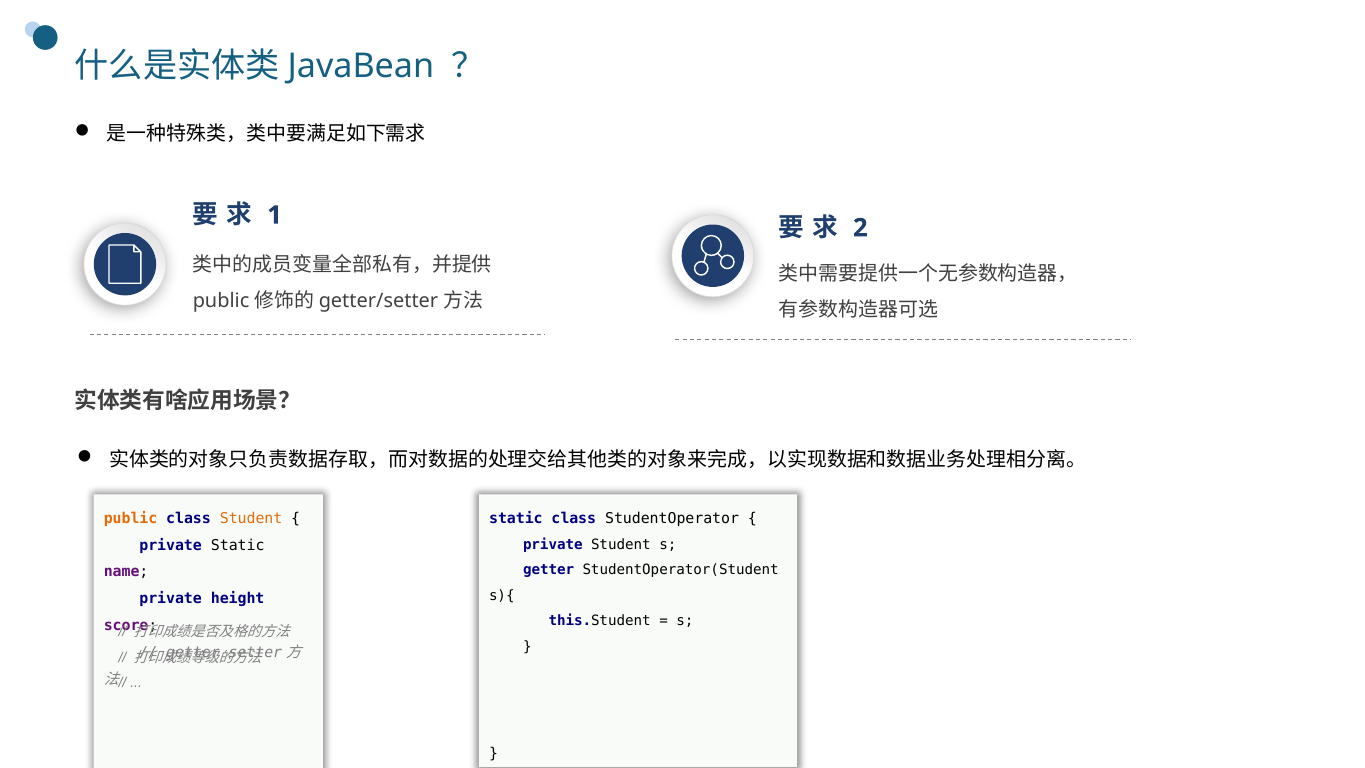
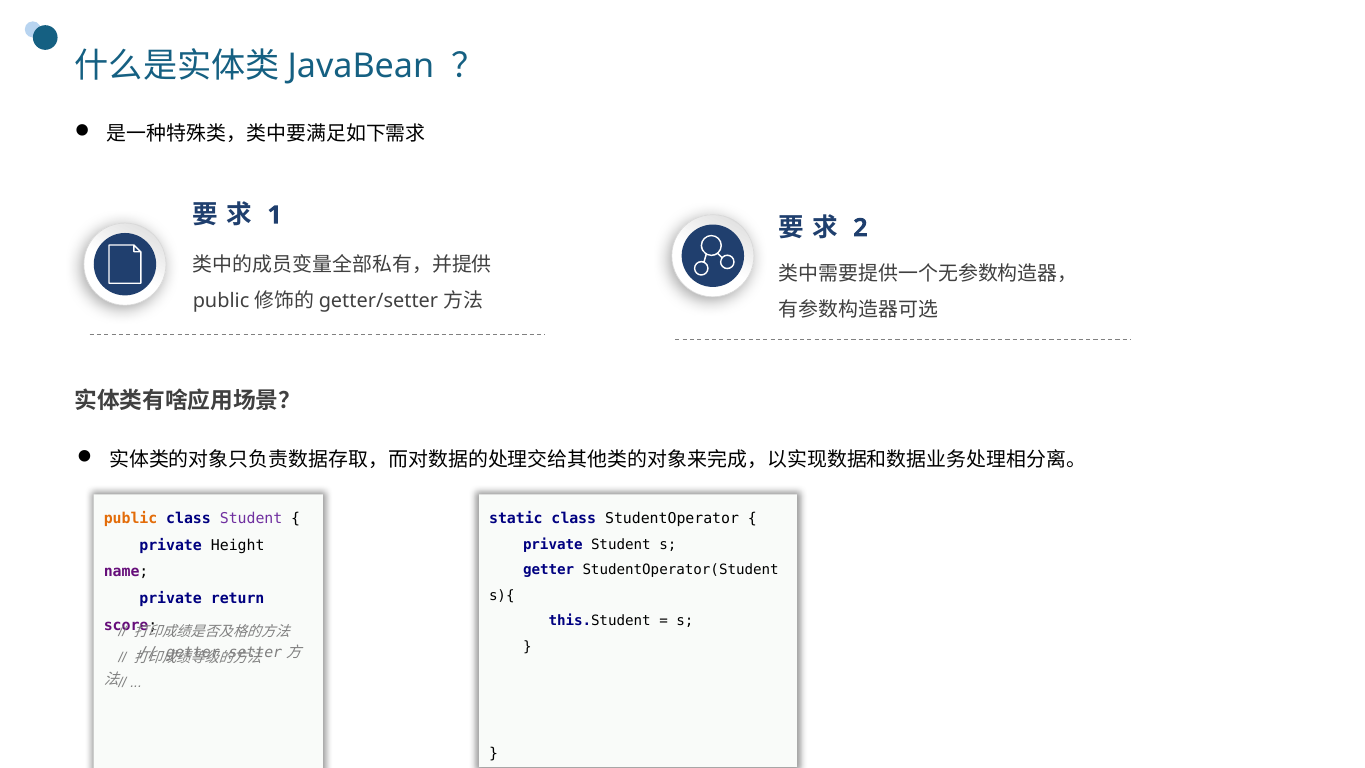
Student colour: orange -> purple (251, 518)
private Static: Static -> Height (238, 545)
height: height -> return (238, 599)
